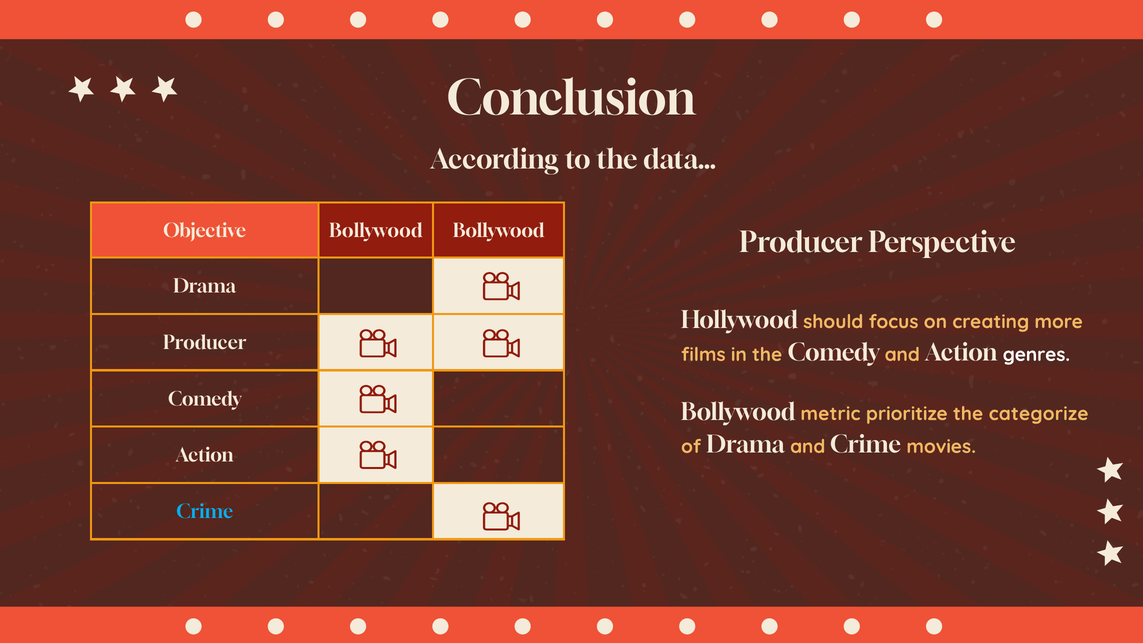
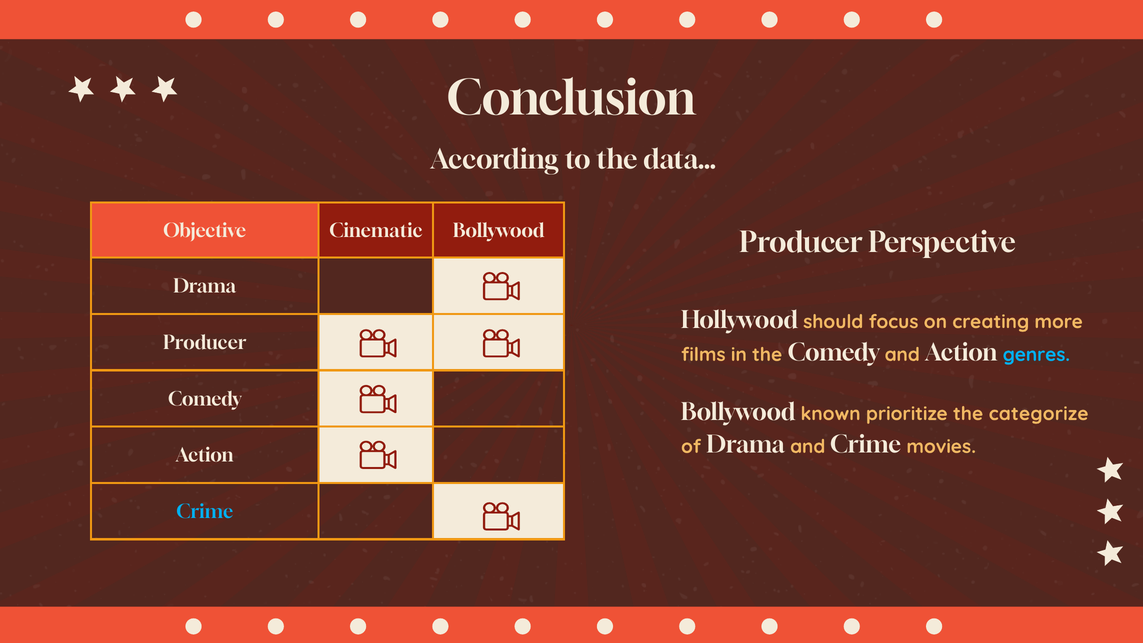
Objective Bollywood: Bollywood -> Cinematic (376, 231)
genres colour: white -> light blue (1036, 355)
metric: metric -> known (831, 414)
